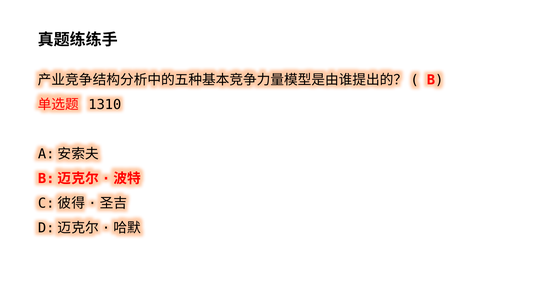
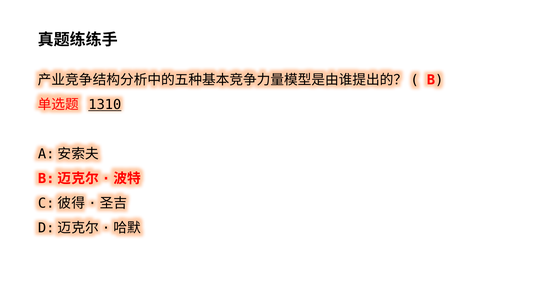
1310 underline: none -> present (105, 105)
